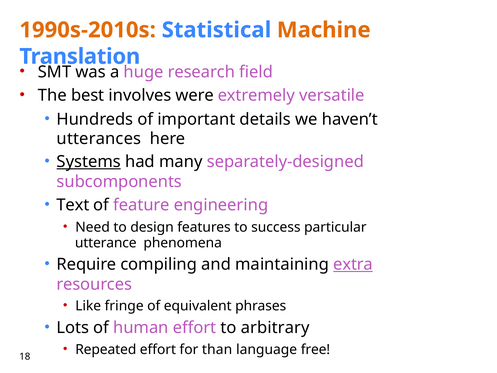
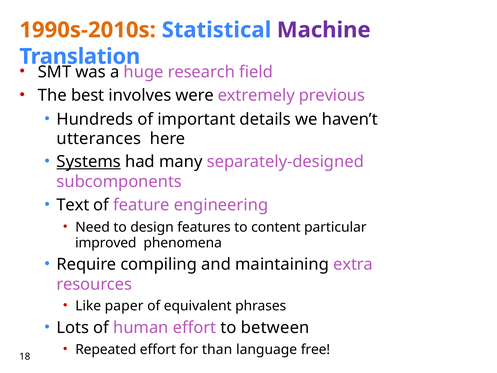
Machine colour: orange -> purple (324, 30)
versatile: versatile -> previous (332, 95)
success: success -> content (276, 227)
utterance: utterance -> improved (106, 243)
extra underline: present -> none (353, 264)
fringe: fringe -> paper (124, 306)
arbitrary: arbitrary -> between (275, 328)
